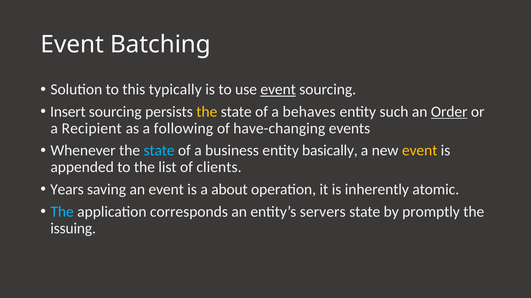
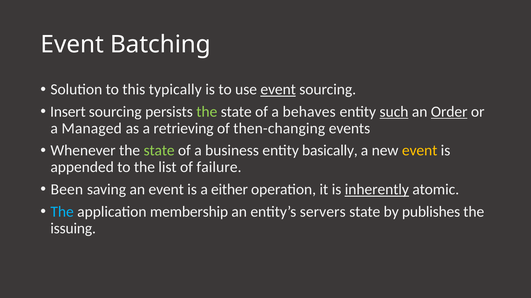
the colour: yellow -> light green (207, 112)
such underline: none -> present (394, 112)
Recipient: Recipient -> Managed (92, 129)
following: following -> retrieving (184, 129)
have-changing: have-changing -> then-changing (279, 129)
state colour: light blue -> light green (159, 151)
clients: clients -> failure (219, 168)
Years: Years -> Been (67, 190)
about: about -> either (229, 190)
inherently underline: none -> present (377, 190)
corresponds: corresponds -> membership (189, 212)
promptly: promptly -> publishes (431, 212)
